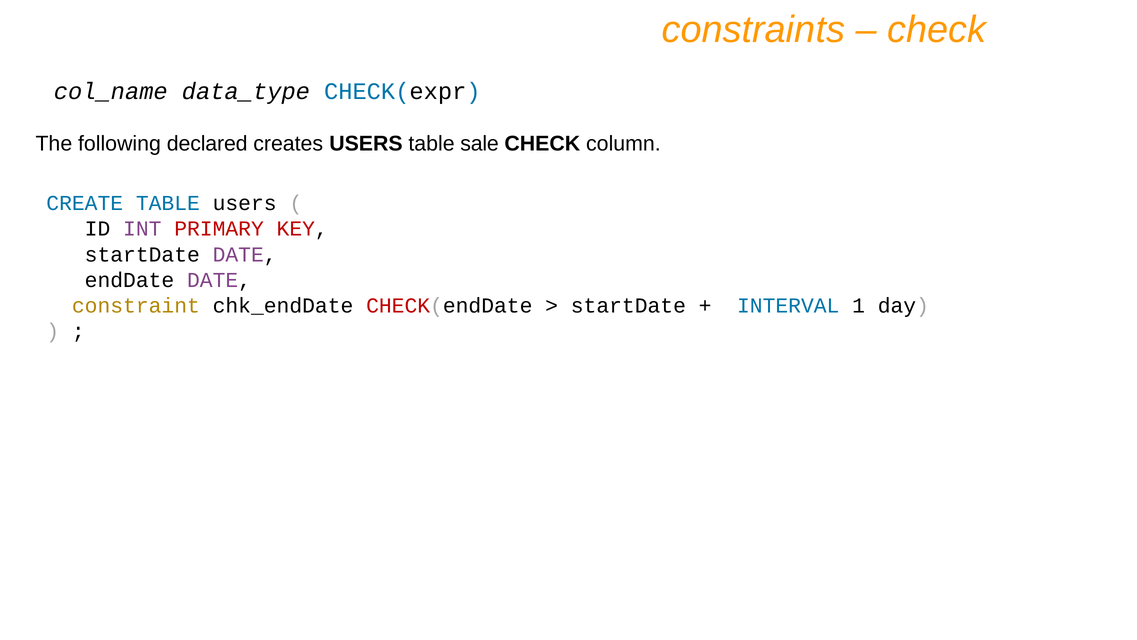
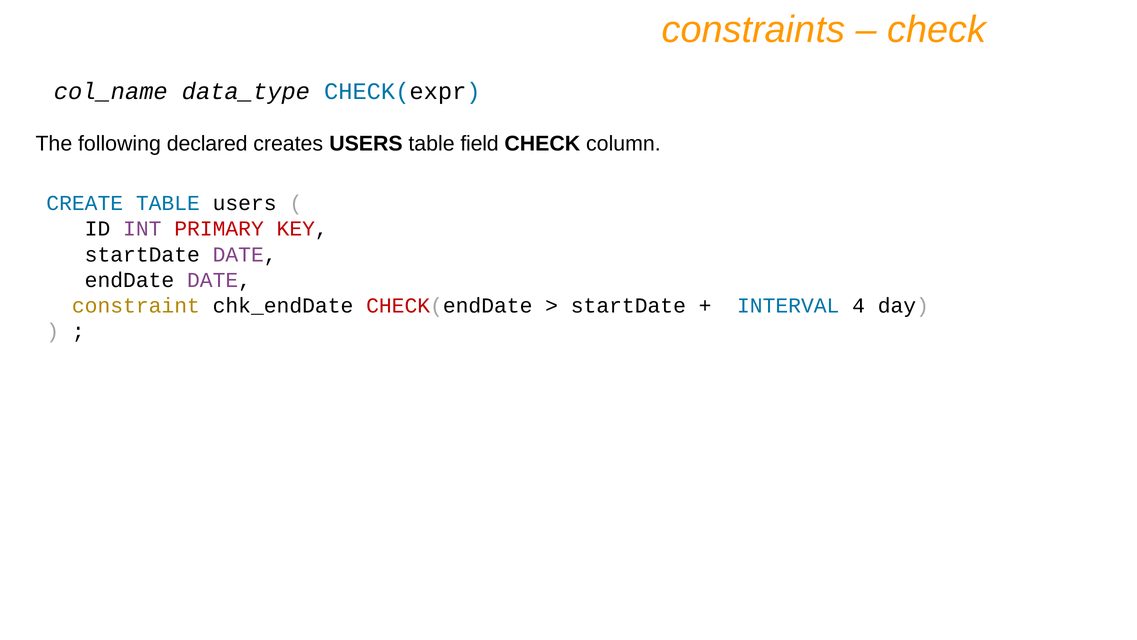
sale: sale -> field (480, 143)
1: 1 -> 4 (859, 305)
